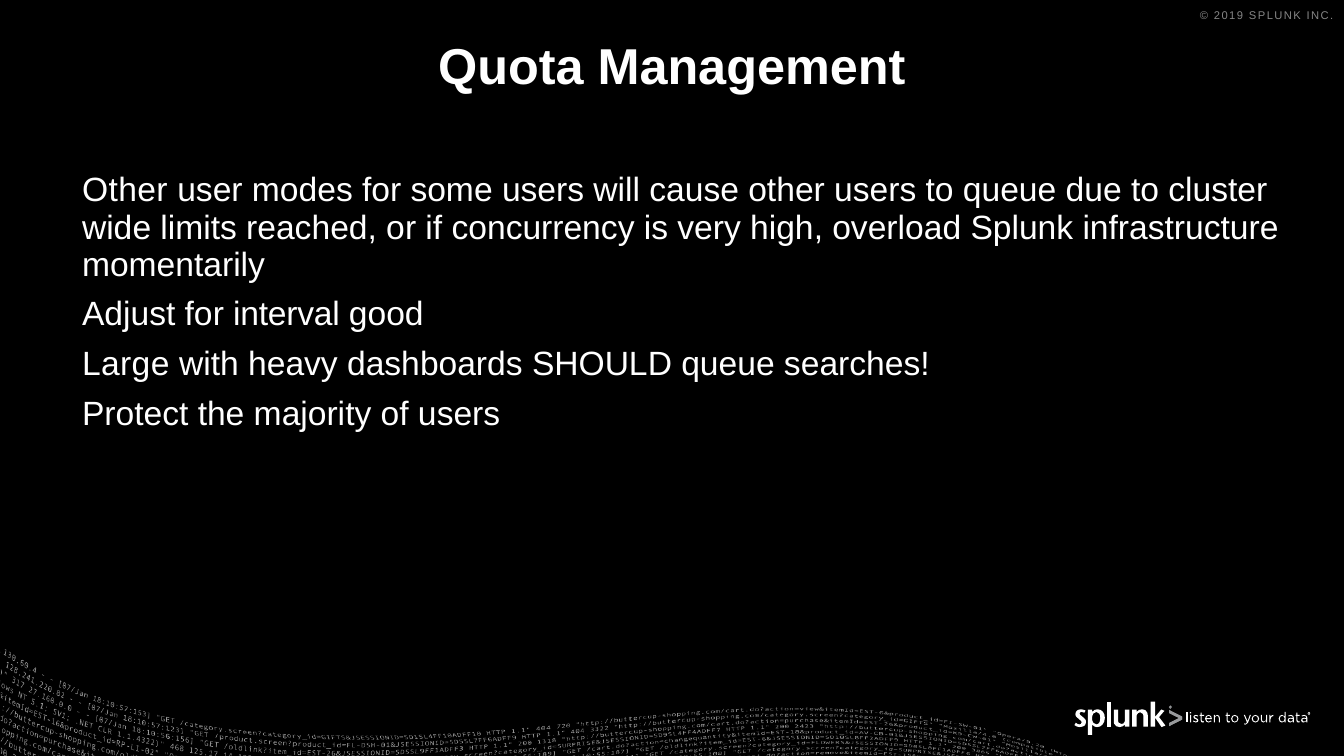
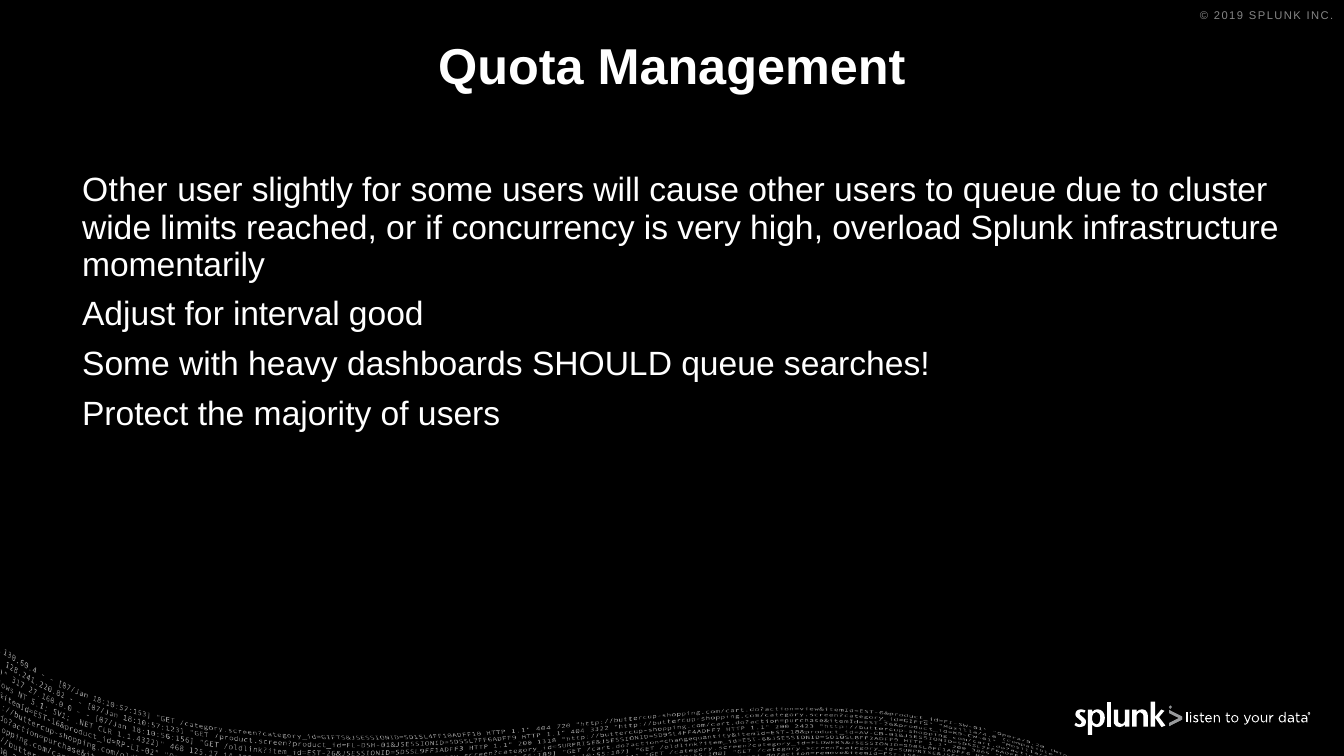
modes: modes -> slightly (302, 191)
Large: Large -> Some (126, 364)
